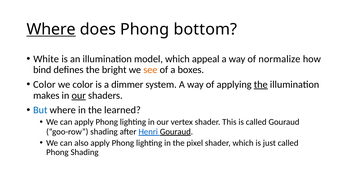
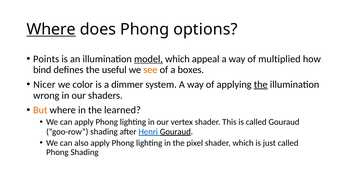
bottom: bottom -> options (205, 29)
White: White -> Points (46, 59)
model underline: none -> present (148, 59)
normalize: normalize -> multiplied (279, 59)
bright: bright -> useful (114, 70)
Color: Color -> Nicer (44, 85)
makes: makes -> wrong (46, 96)
our underline: present -> none (79, 96)
But colour: blue -> orange (40, 110)
